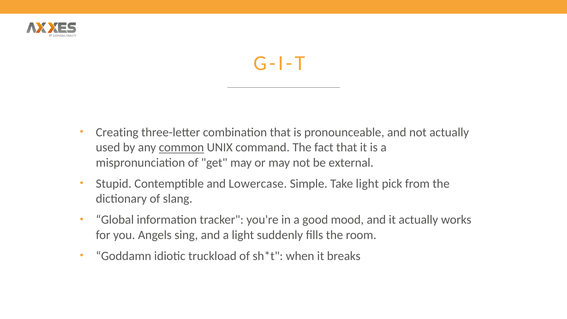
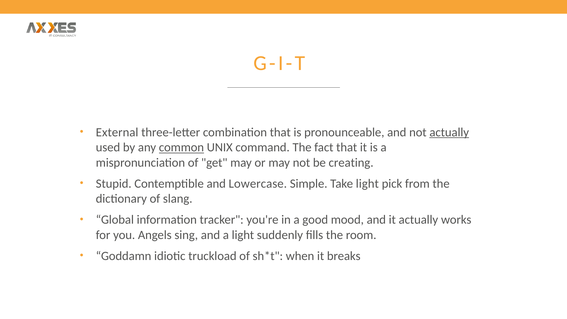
Creating: Creating -> External (117, 132)
actually underline: none -> present (449, 132)
external: external -> creating (351, 163)
